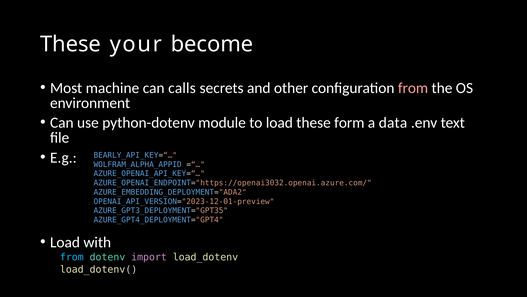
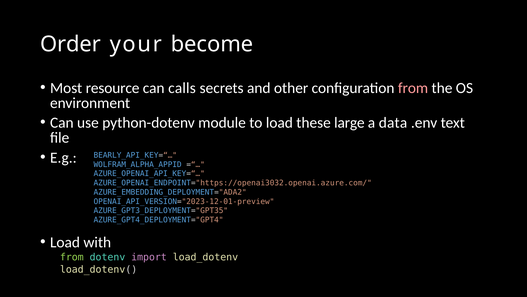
These: These -> Order (71, 44)
machine: machine -> resource (113, 88)
form: form -> large (349, 123)
from colour: light blue -> light green (72, 257)
